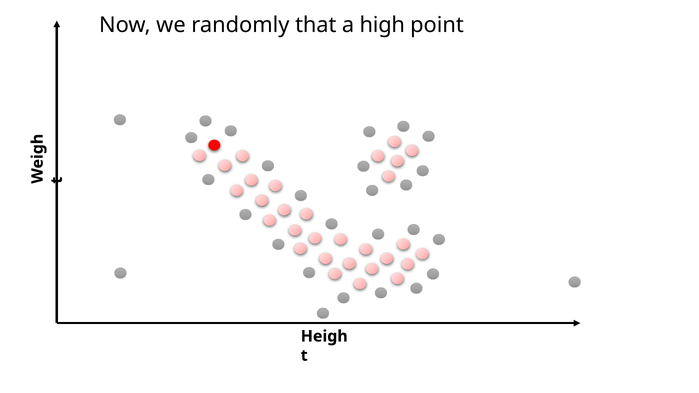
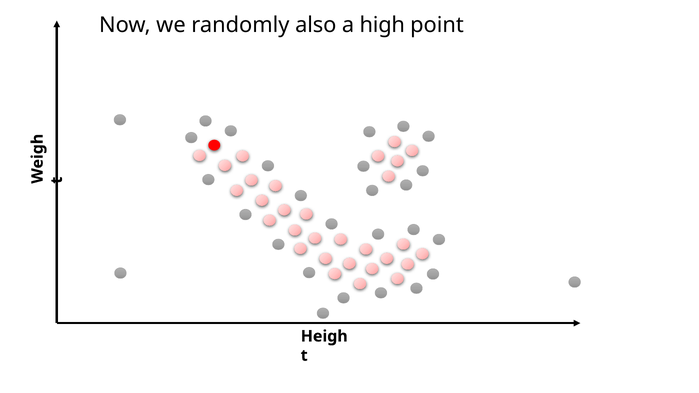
that: that -> also (316, 25)
